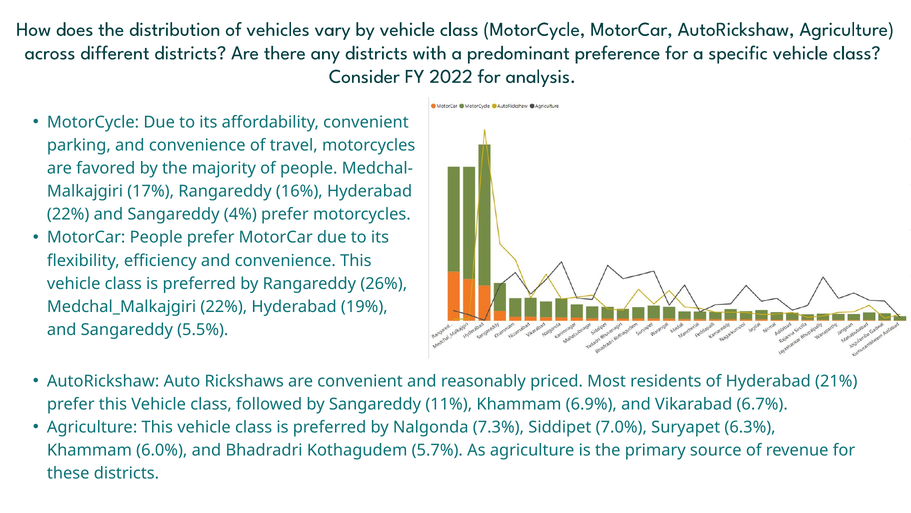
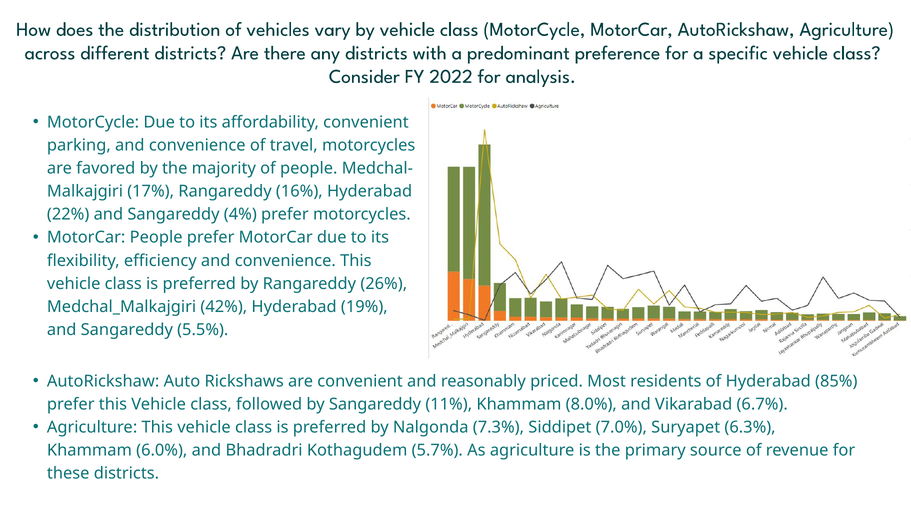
Medchal_Malkajgiri 22%: 22% -> 42% (224, 306)
21%: 21% -> 85% (836, 381)
6.9%: 6.9% -> 8.0% (591, 404)
